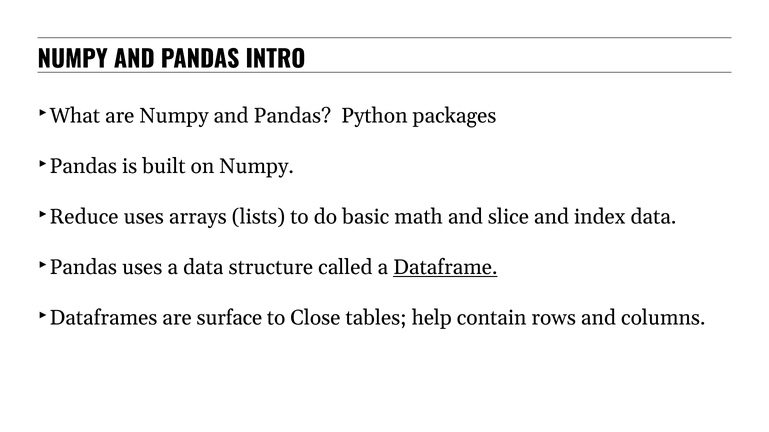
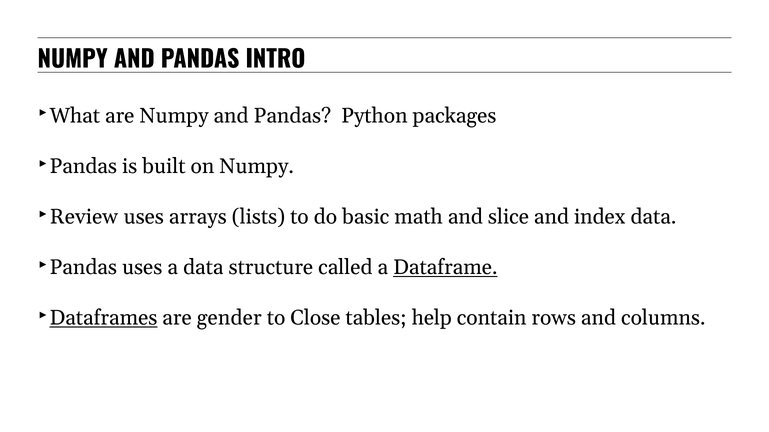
Reduce: Reduce -> Review (84, 217)
Dataframes underline: none -> present (103, 318)
surface: surface -> gender (229, 318)
